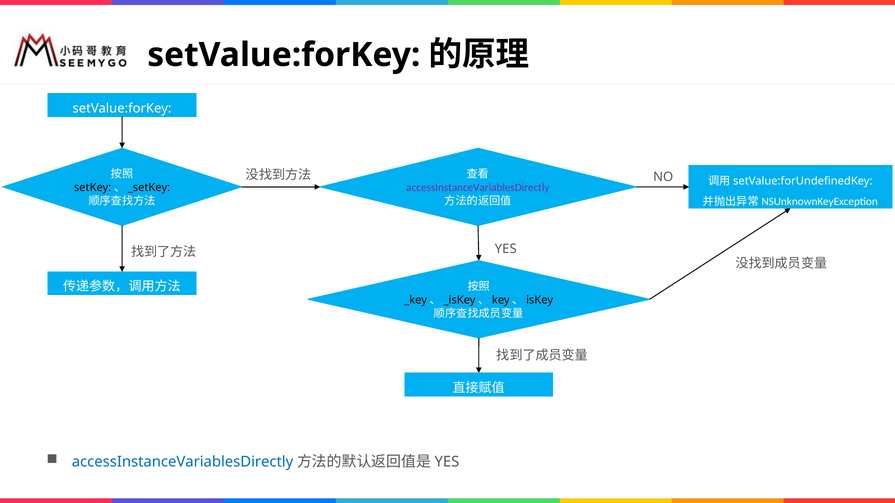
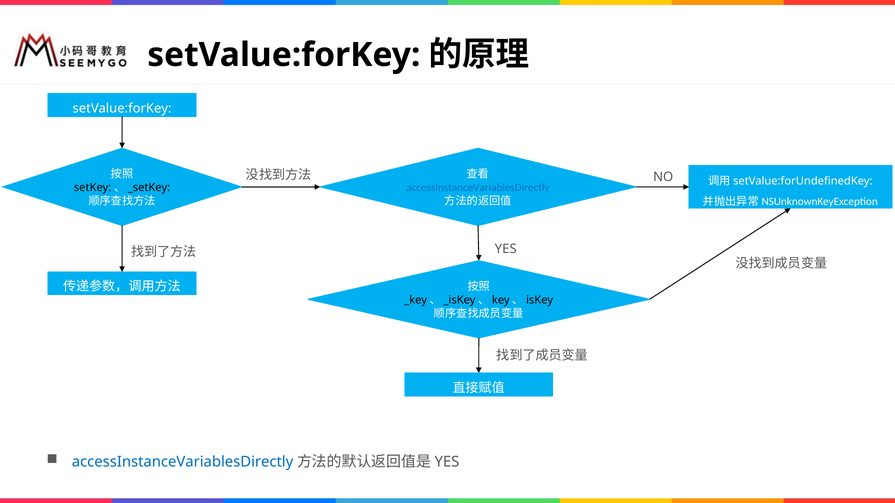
accessInstanceVariablesDirectly colour: purple -> blue (478, 188)
